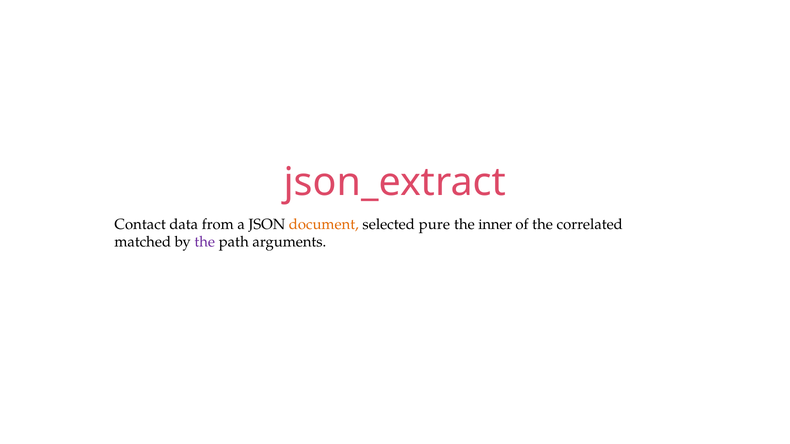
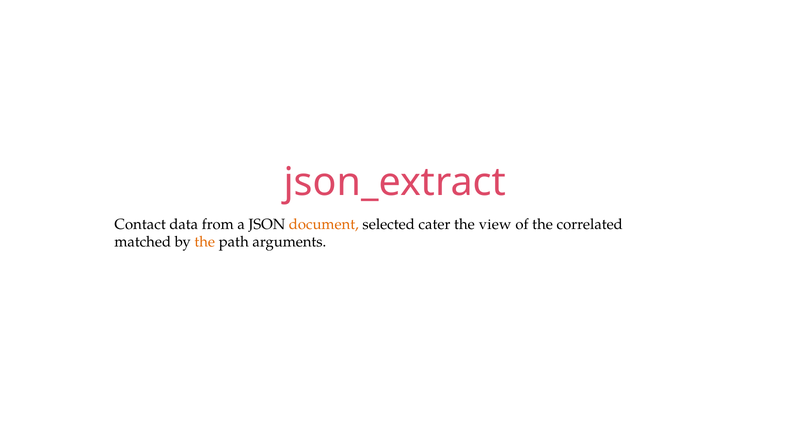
pure: pure -> cater (434, 224)
inner: inner -> view (495, 224)
the colour: purple -> orange (205, 242)
